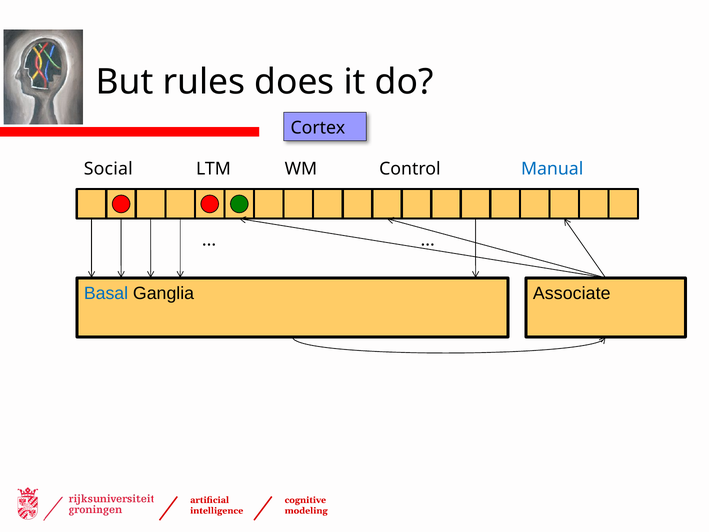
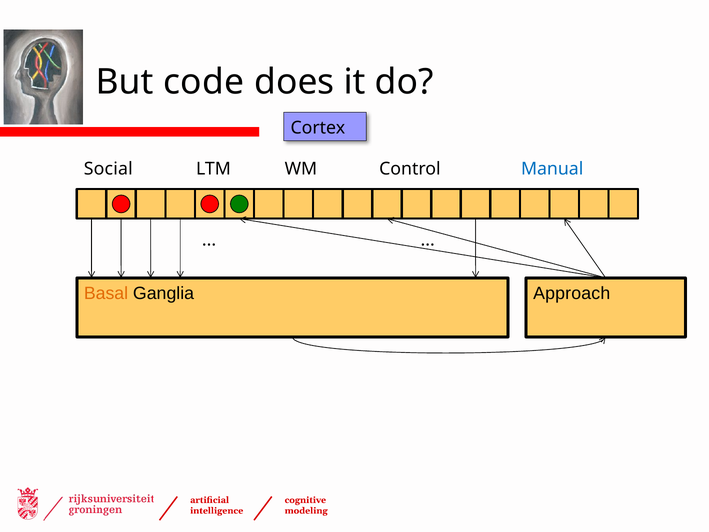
rules: rules -> code (204, 82)
Basal colour: blue -> orange (106, 293)
Associate: Associate -> Approach (572, 293)
